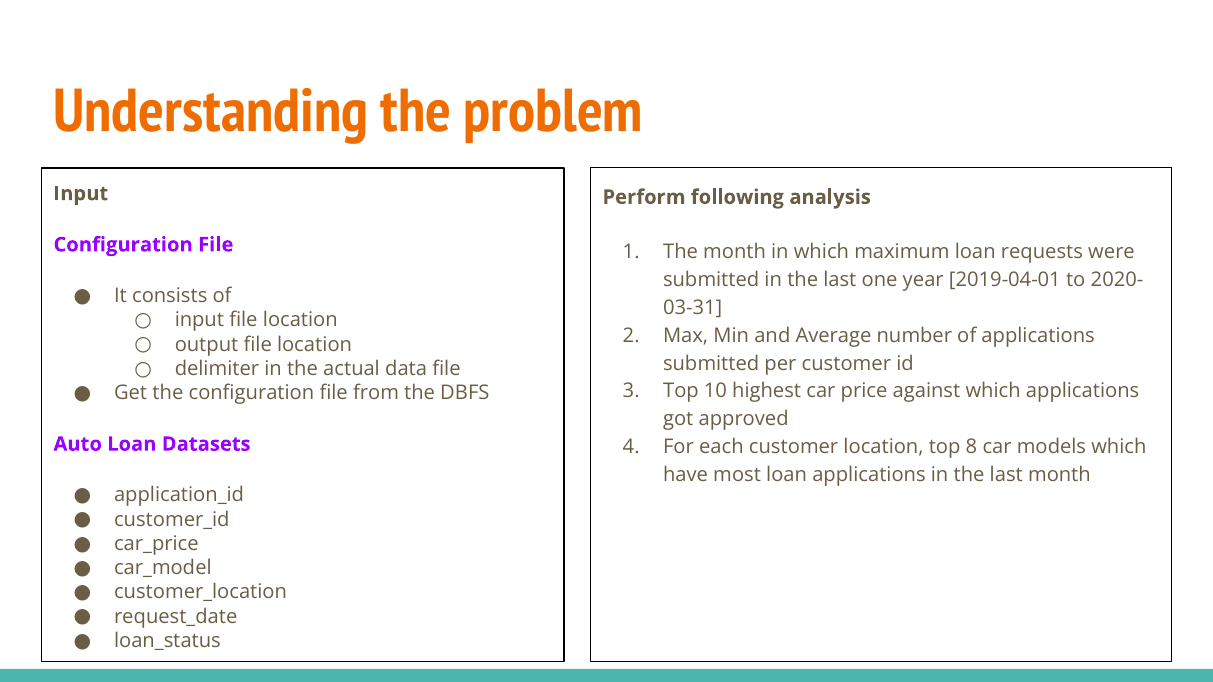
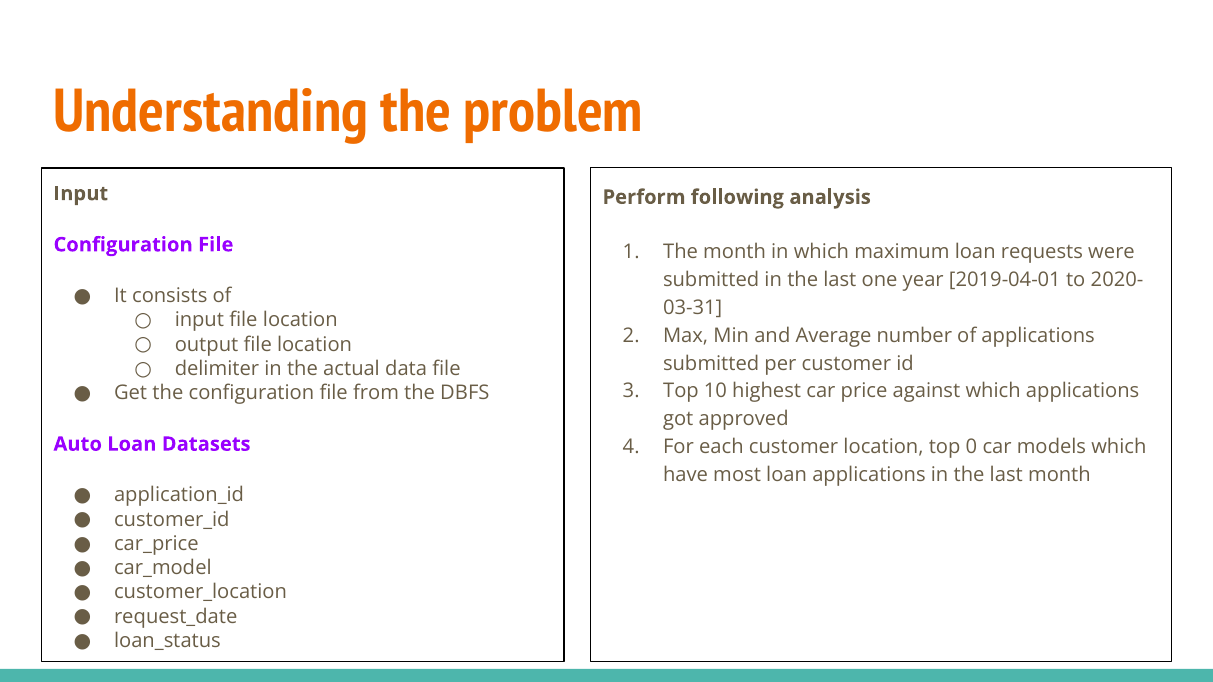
8: 8 -> 0 (971, 447)
